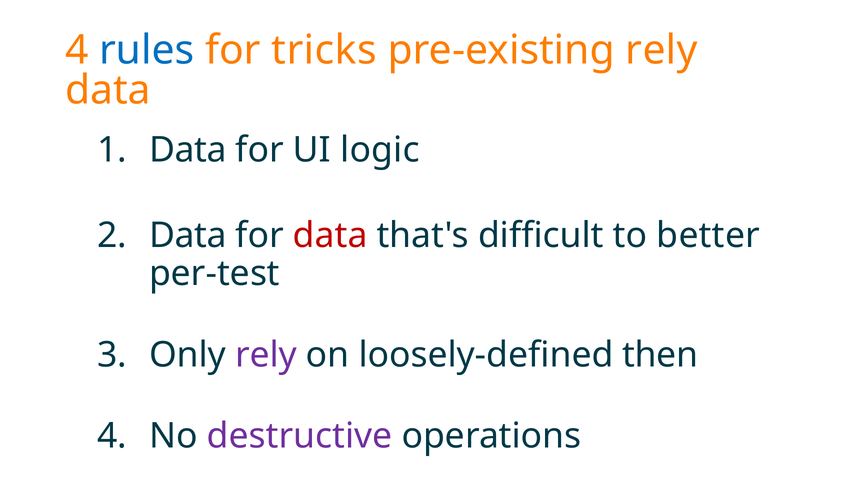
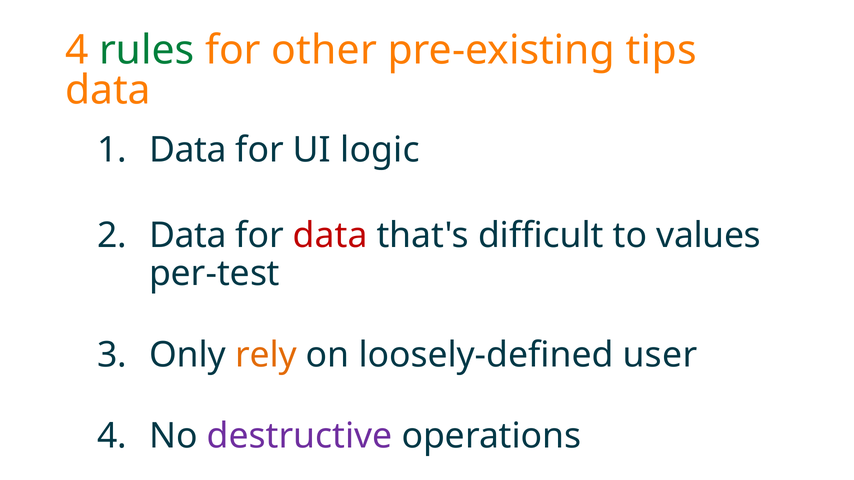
rules colour: blue -> green (147, 50)
tricks: tricks -> other (324, 50)
pre-existing rely: rely -> tips (661, 50)
better: better -> values (709, 236)
rely colour: purple -> orange (266, 355)
then: then -> user (660, 355)
